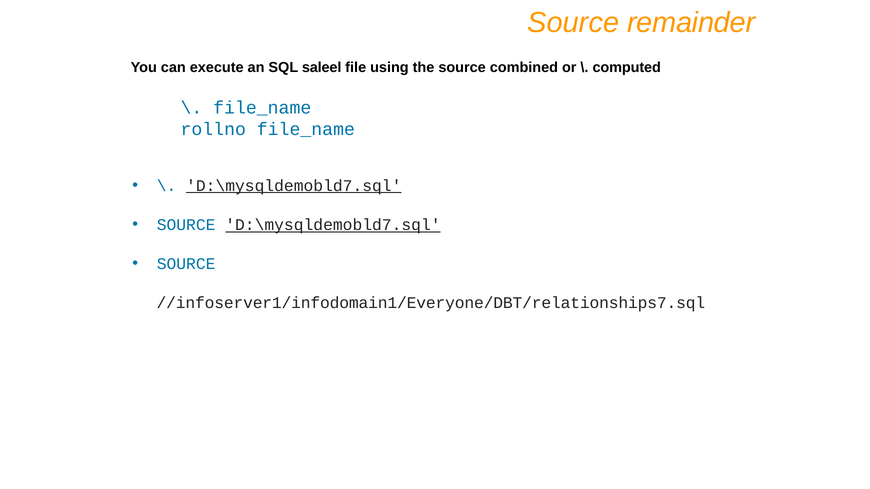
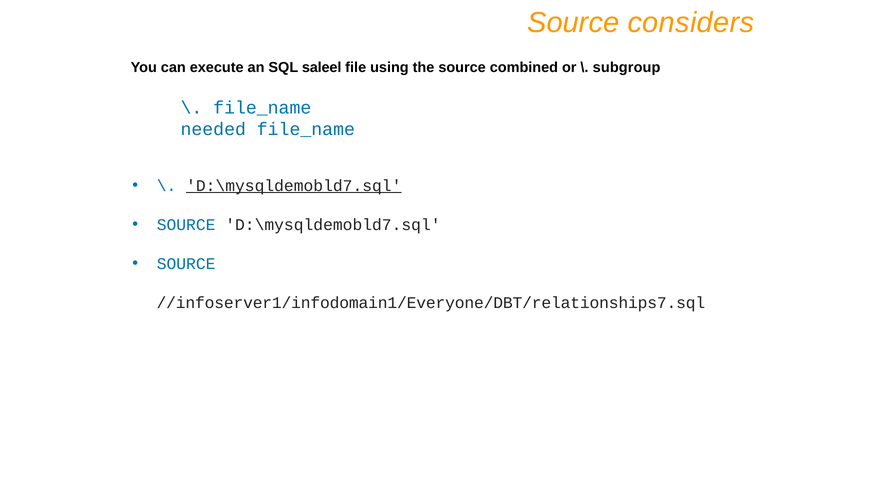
remainder: remainder -> considers (691, 23)
computed: computed -> subgroup (627, 67)
rollno: rollno -> needed (213, 130)
D:\mysqldemobld7.sql underline: present -> none (333, 225)
